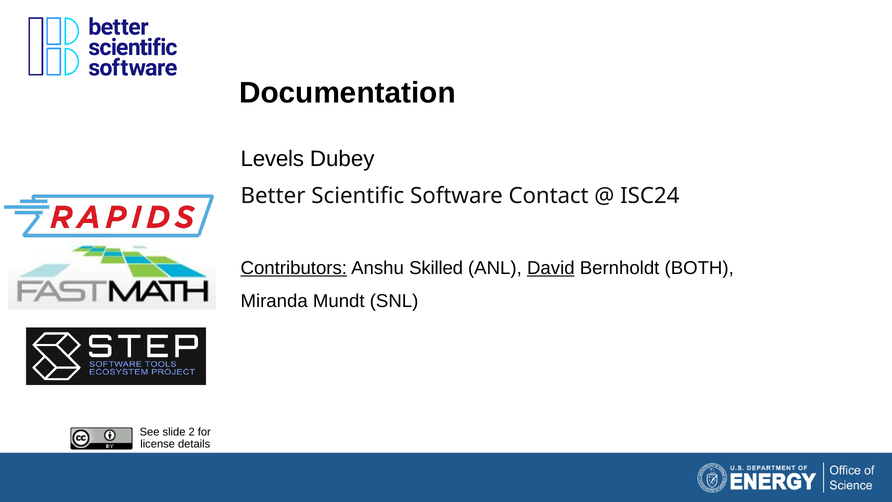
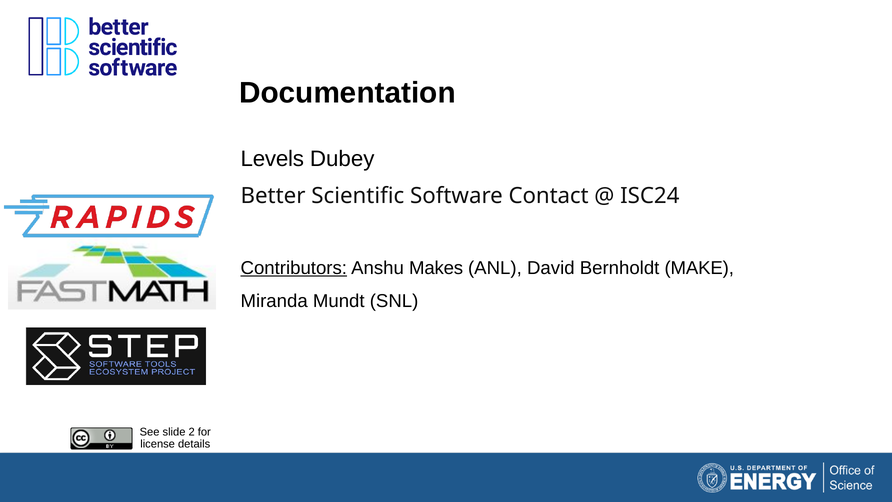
Skilled: Skilled -> Makes (436, 268)
David underline: present -> none (551, 268)
BOTH: BOTH -> MAKE (699, 268)
